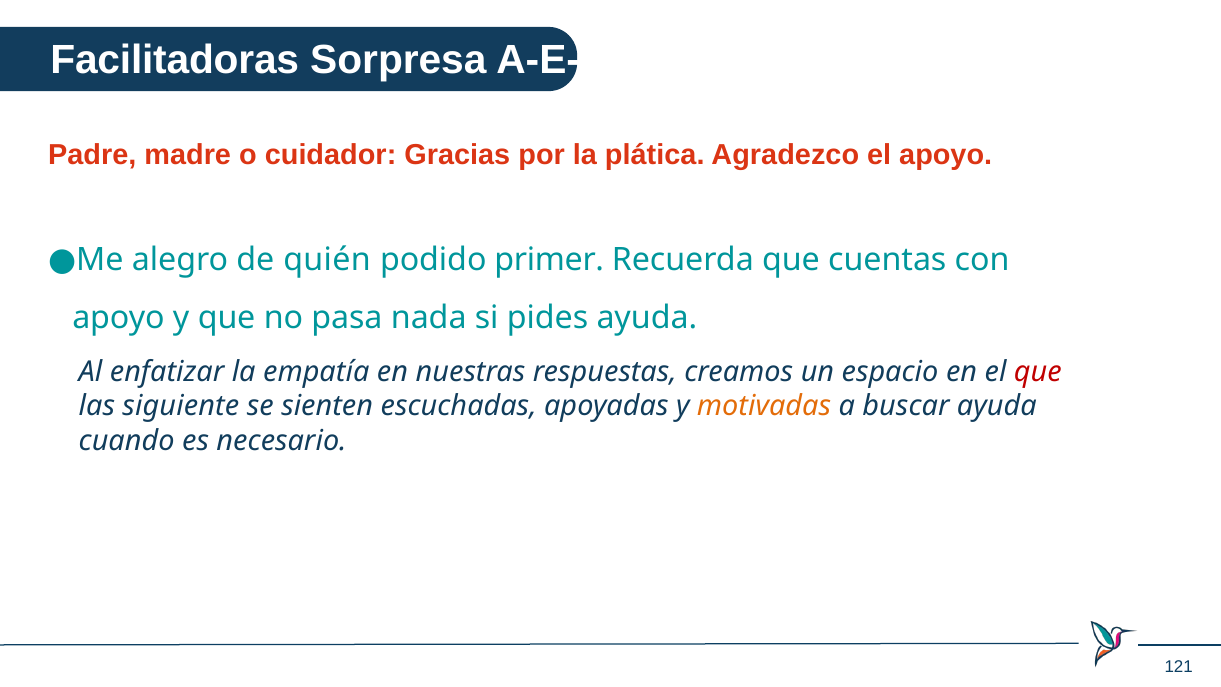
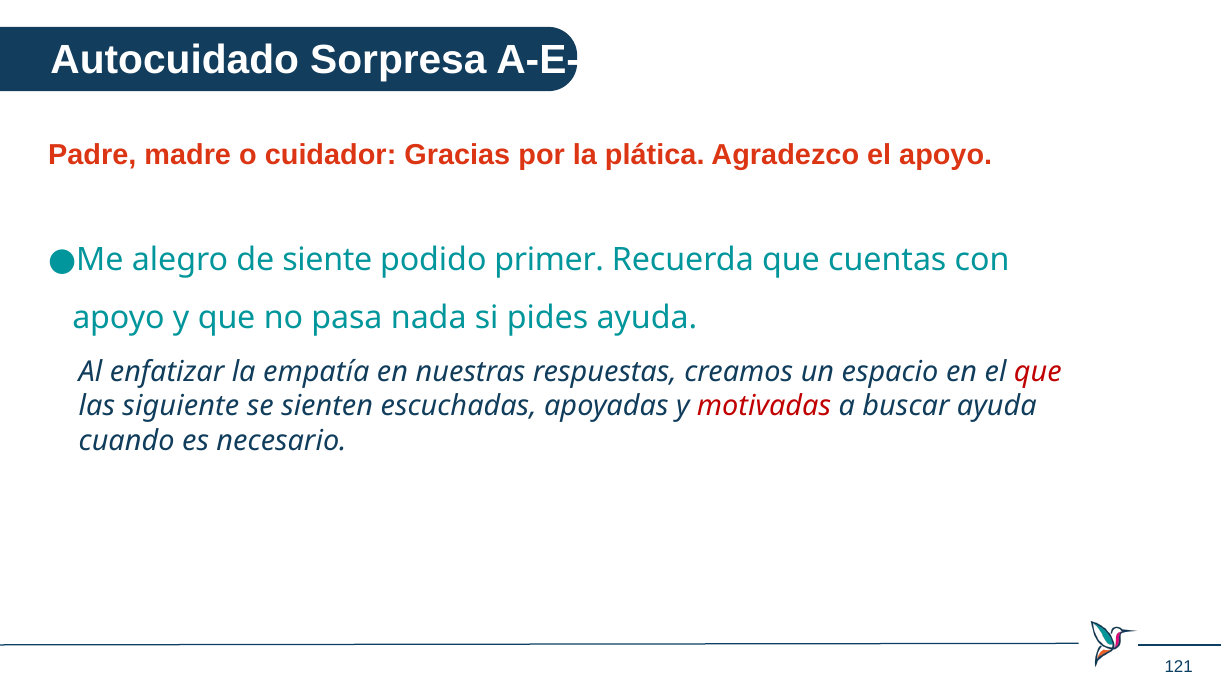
Facilitadoras: Facilitadoras -> Autocuidado (175, 60)
quién: quién -> siente (327, 260)
motivadas colour: orange -> red (764, 406)
